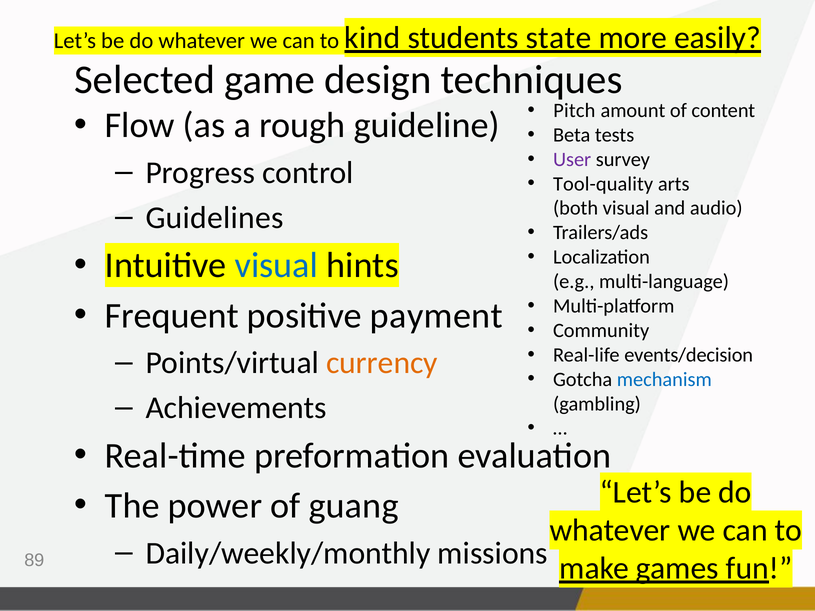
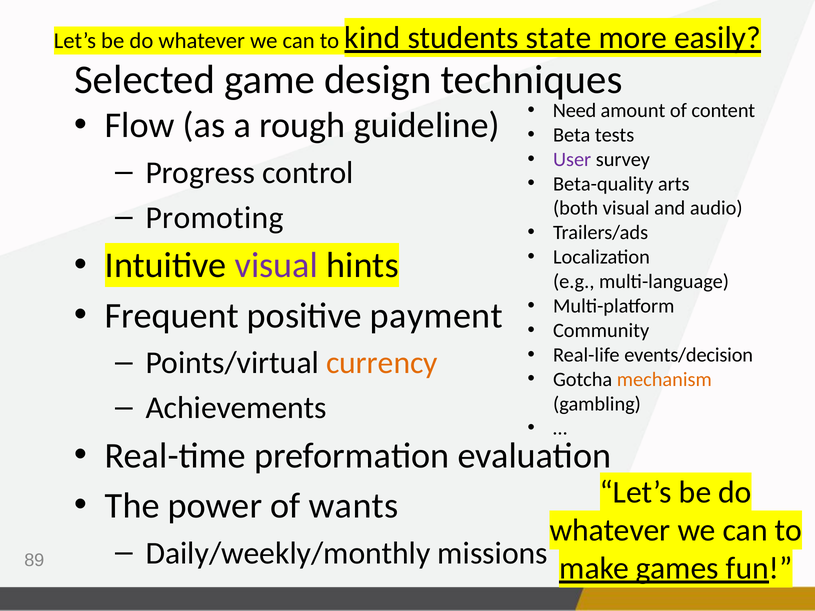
Pitch: Pitch -> Need (575, 111)
Tool-quality: Tool-quality -> Beta-quality (603, 184)
Guidelines: Guidelines -> Promoting (215, 218)
visual colour: blue -> purple (276, 266)
mechanism colour: blue -> orange (664, 380)
guang: guang -> wants (354, 506)
